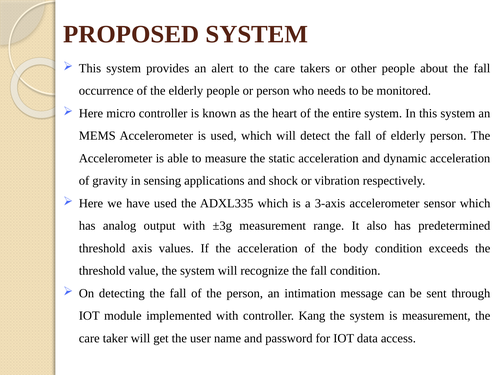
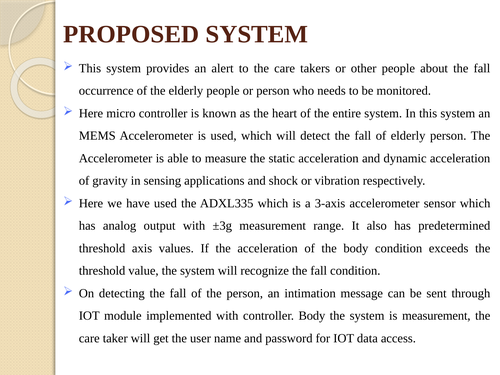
controller Kang: Kang -> Body (312, 316)
